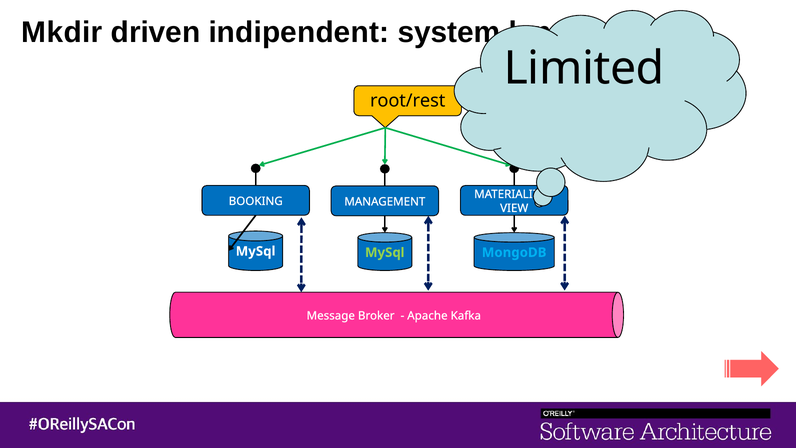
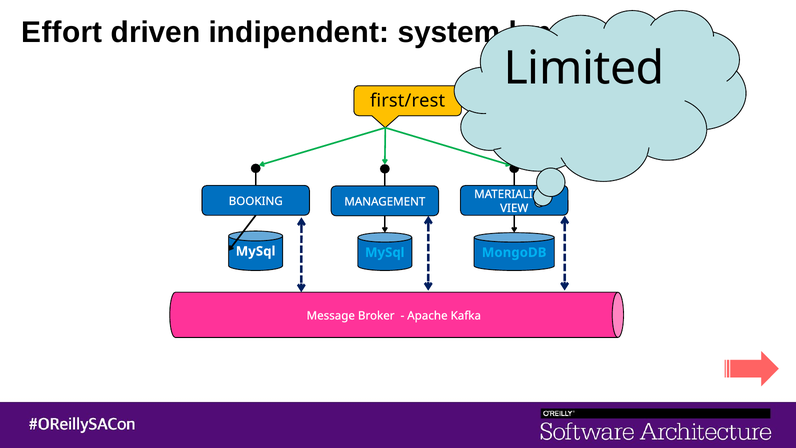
Mkdir: Mkdir -> Effort (62, 32)
root/rest: root/rest -> first/rest (408, 101)
MySql colour: light green -> light blue (385, 252)
